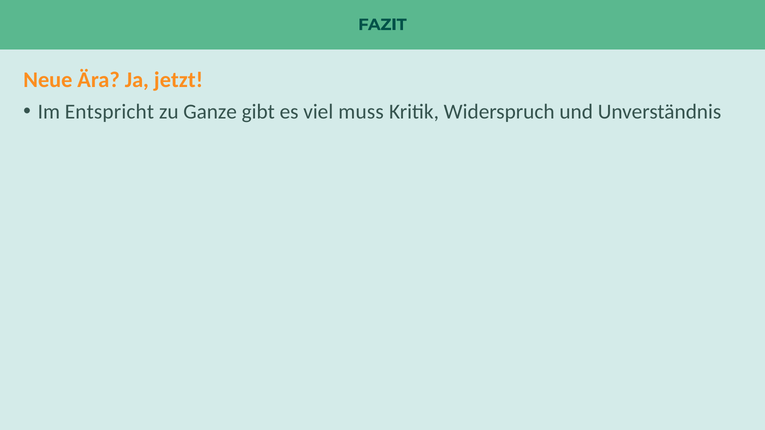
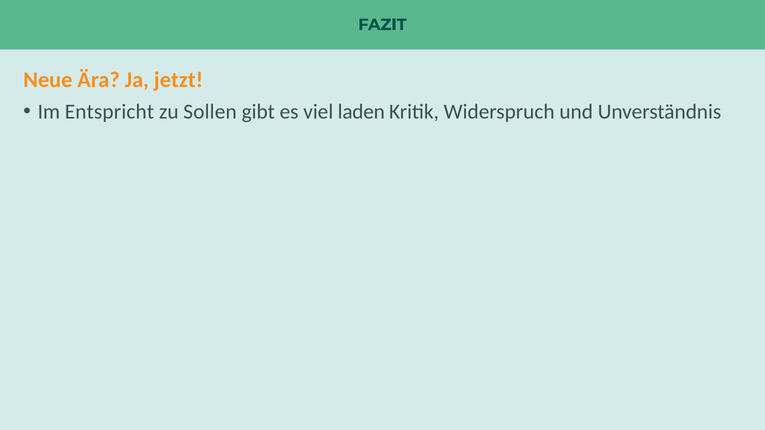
Ganze: Ganze -> Sollen (210, 112)
muss: muss -> laden (361, 112)
